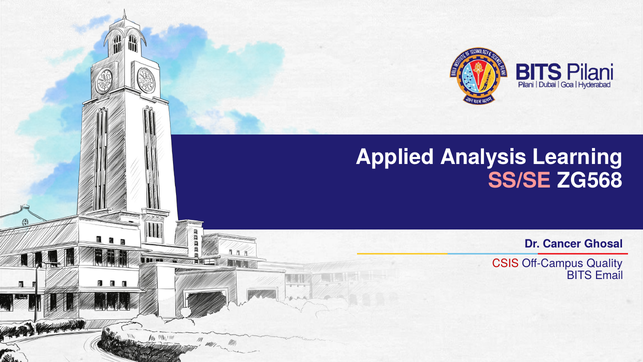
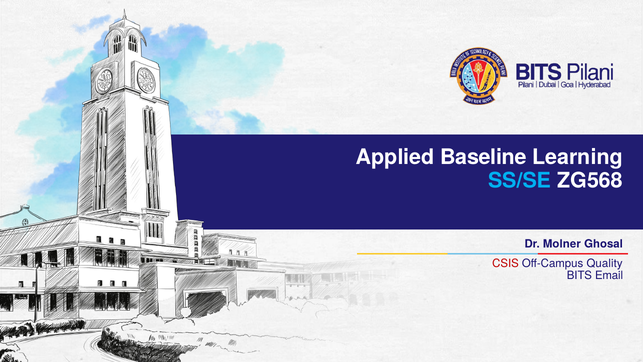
Analysis: Analysis -> Baseline (483, 157)
SS/SE colour: pink -> light blue (520, 180)
Cancer: Cancer -> Molner (562, 244)
